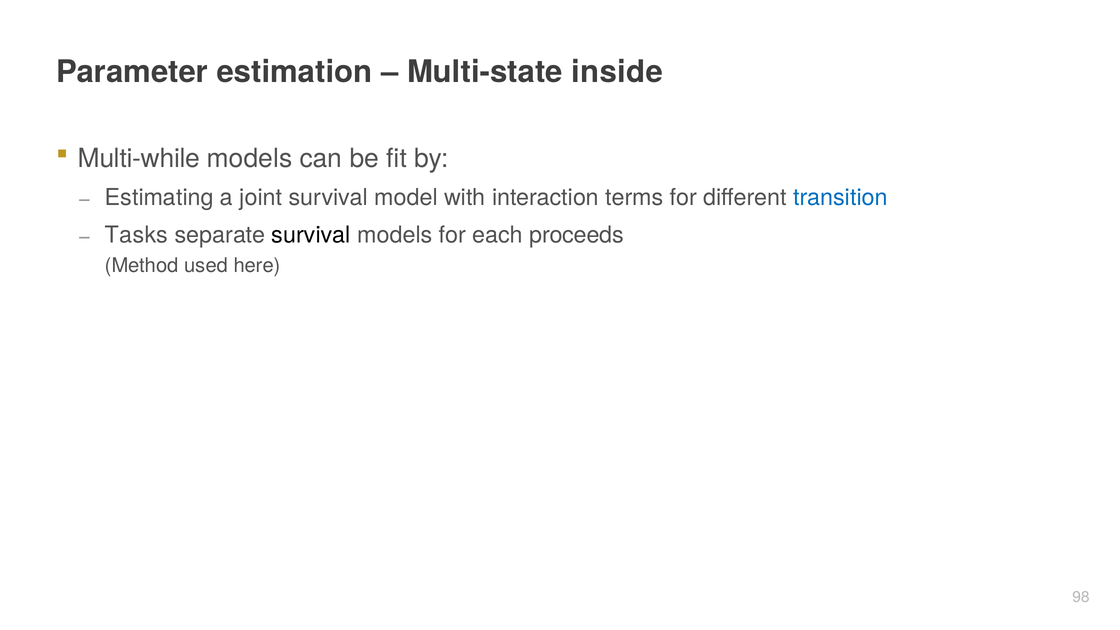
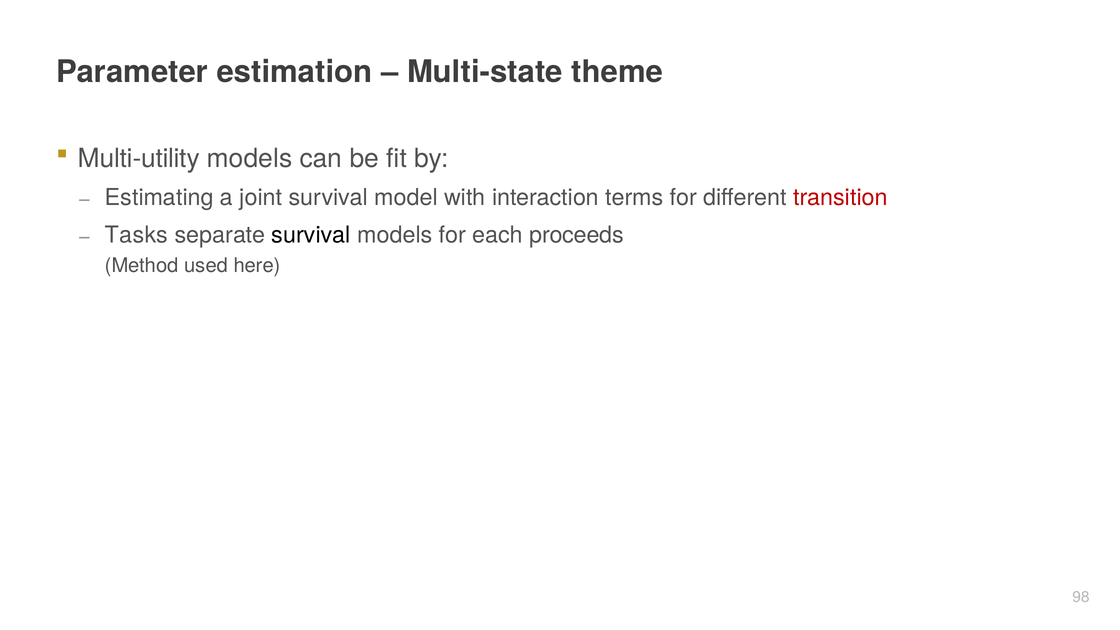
inside: inside -> theme (617, 72)
Multi-while: Multi-while -> Multi-utility (139, 159)
transition colour: blue -> red (840, 198)
